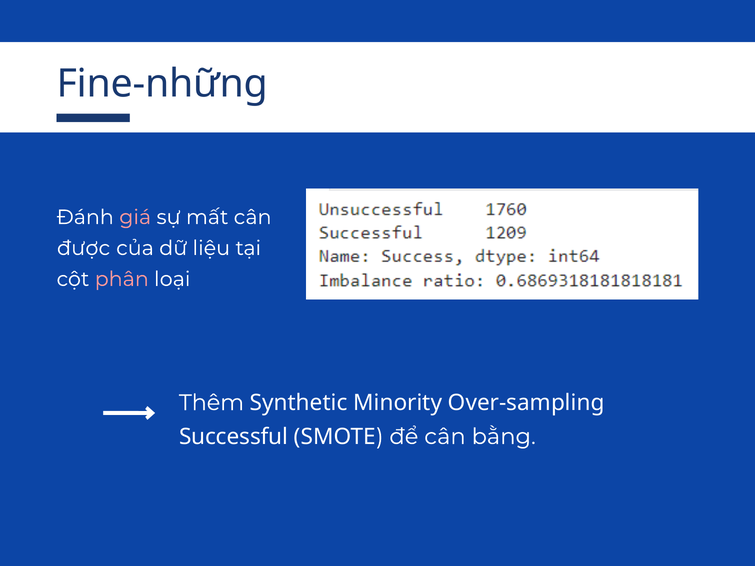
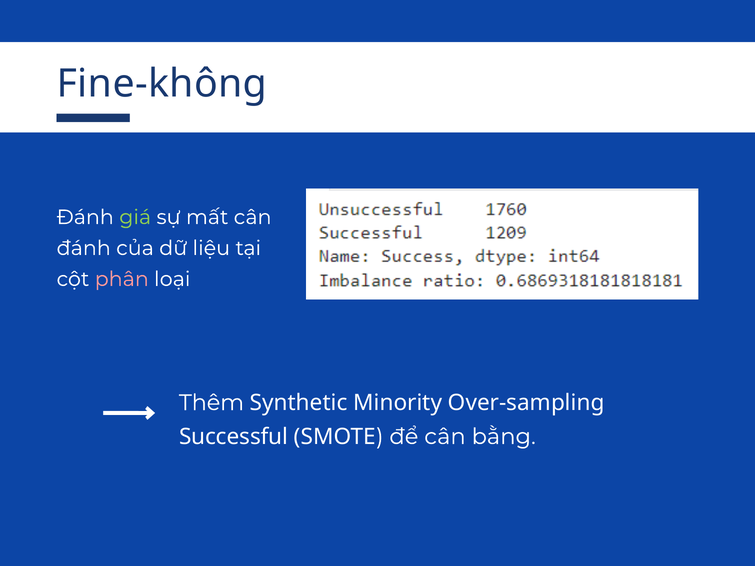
Fine-những: Fine-những -> Fine-không (162, 84)
giá colour: pink -> light green (135, 217)
được: được -> đánh (84, 248)
